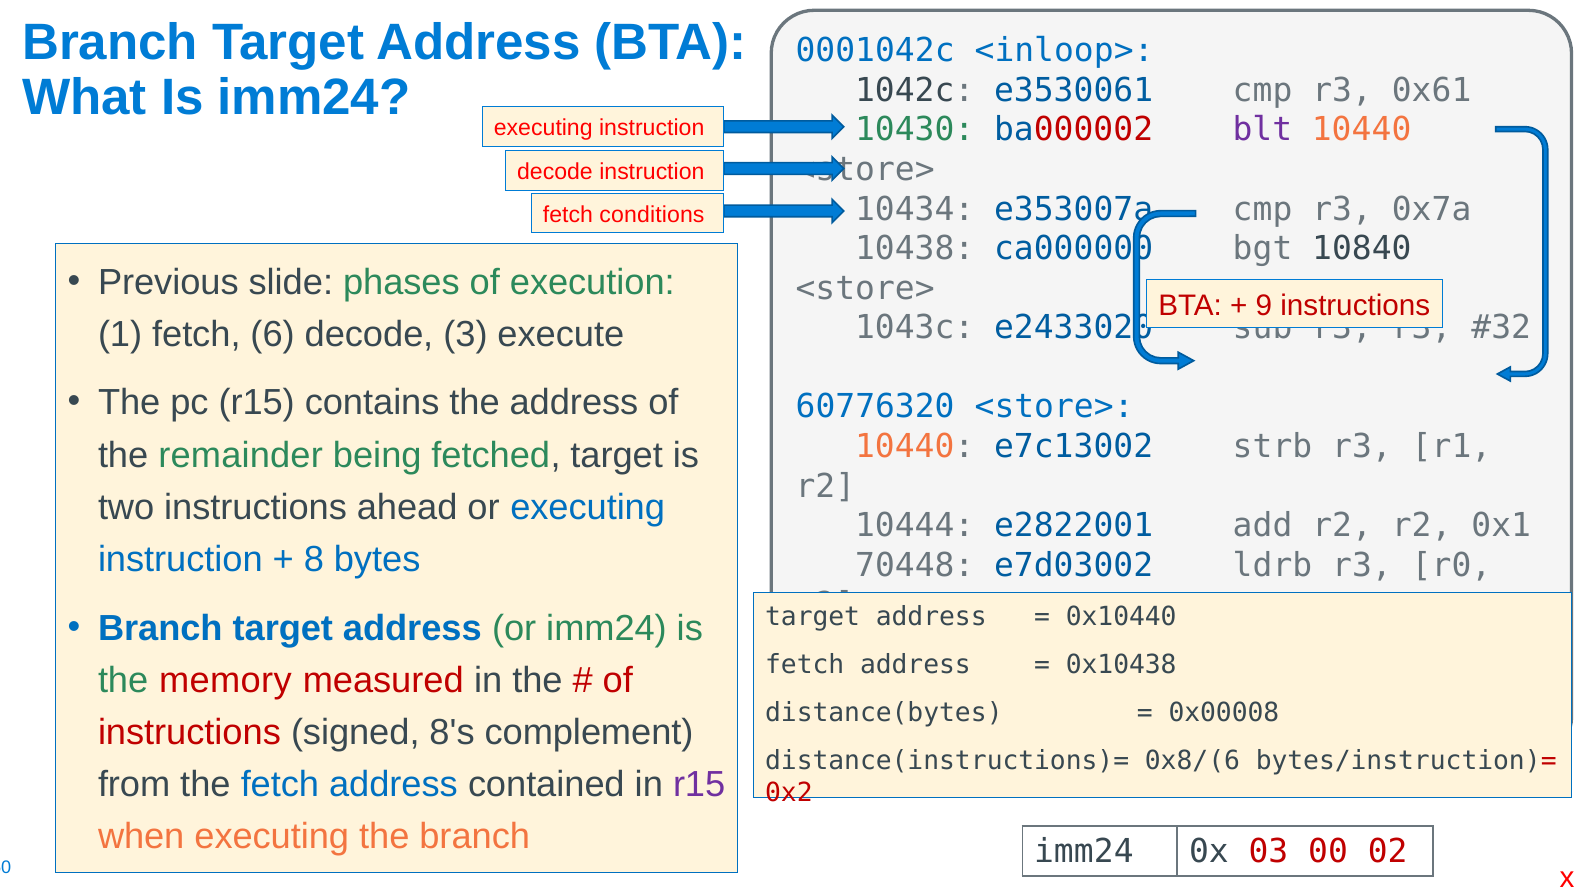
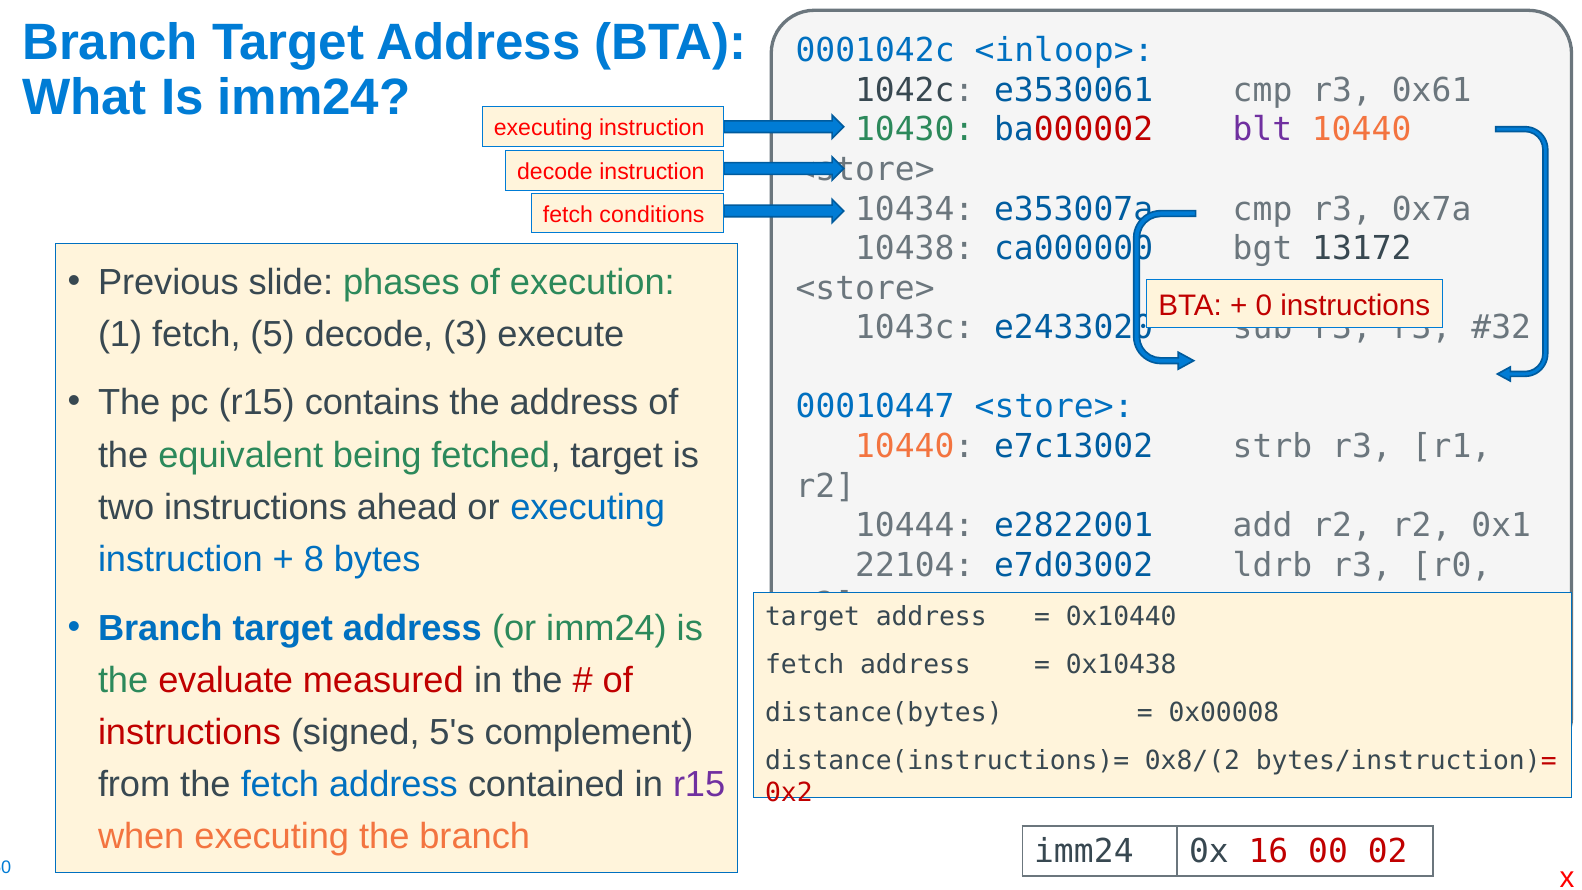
10840: 10840 -> 13172 (1362, 249)
9: 9 -> 0 (1264, 306)
6: 6 -> 5 (273, 334)
60776320: 60776320 -> 00010447 (875, 407)
remainder: remainder -> equivalent (241, 455)
70448: 70448 -> 22104 (915, 565)
memory: memory -> evaluate (226, 680)
8's: 8's -> 5's (452, 732)
0x8/(6: 0x8/(6 -> 0x8/(2 (1192, 761)
03: 03 -> 16 (1268, 851)
